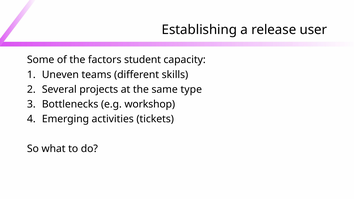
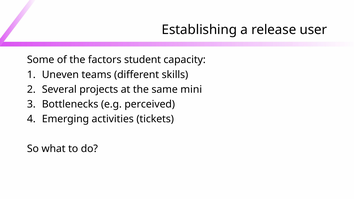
type: type -> mini (191, 89)
workshop: workshop -> perceived (150, 104)
